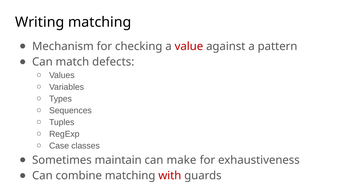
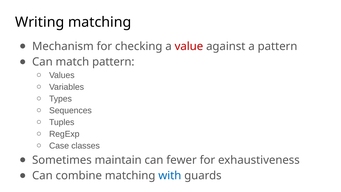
match defects: defects -> pattern (113, 62)
make: make -> fewer (182, 160)
with colour: red -> blue (170, 176)
